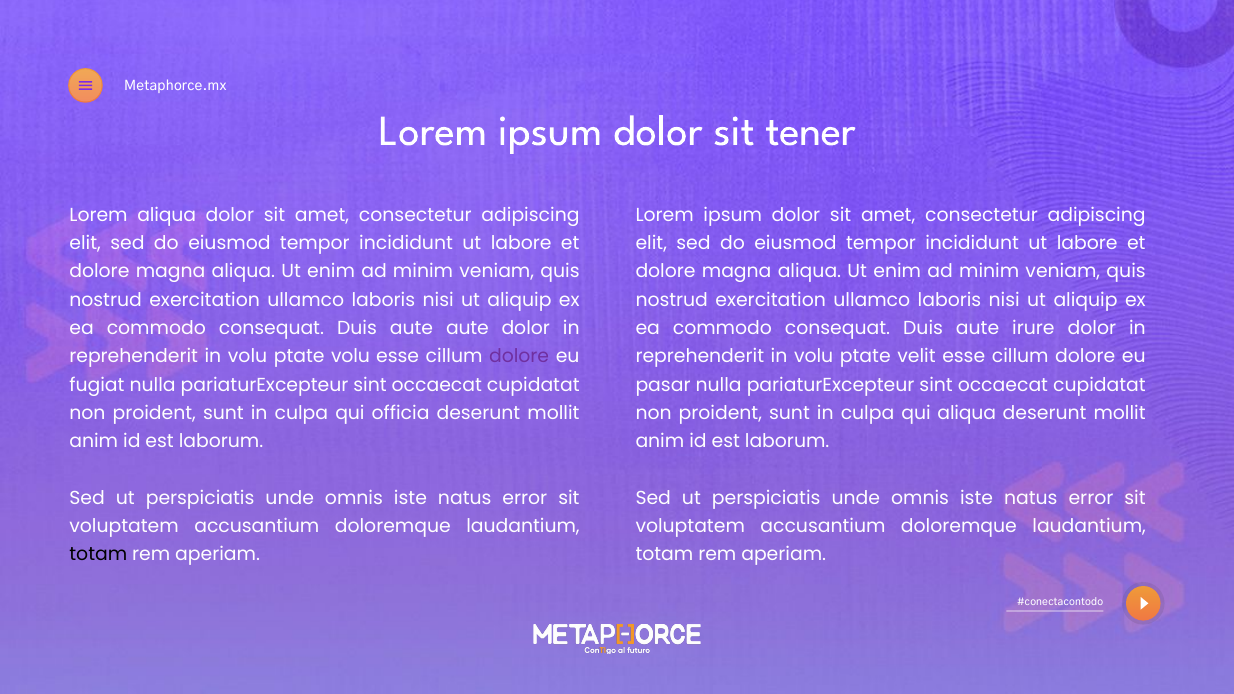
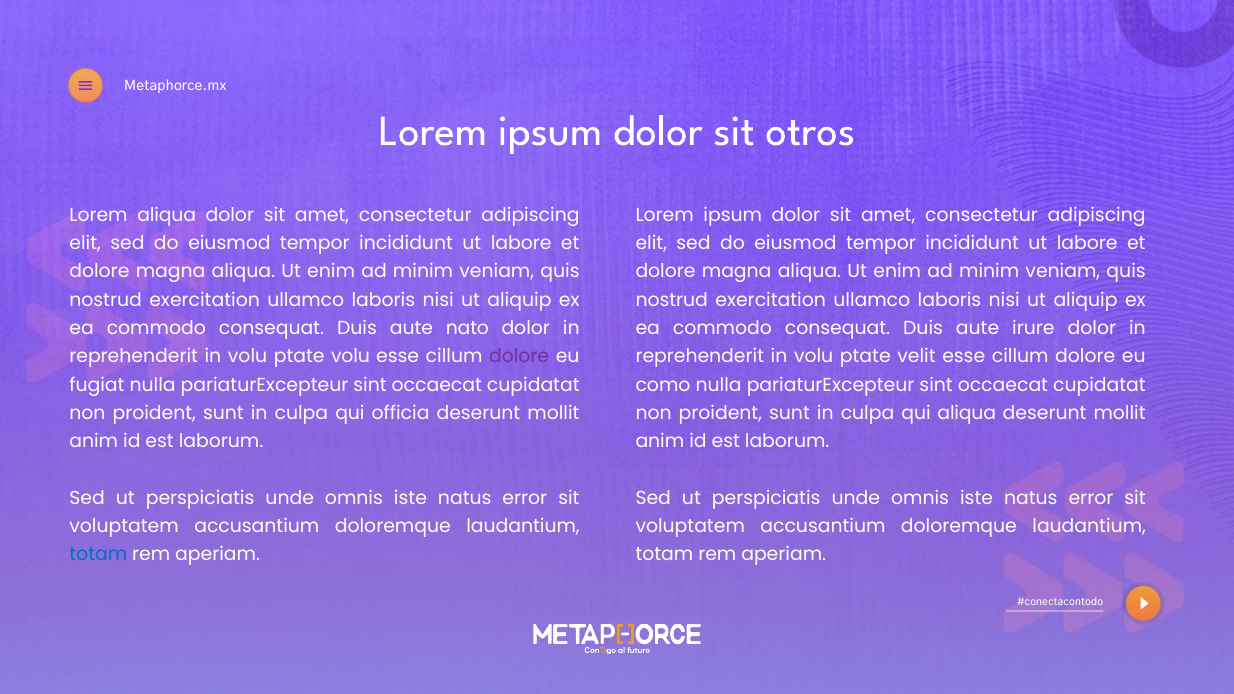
tener: tener -> otros (810, 131)
aute aute: aute -> nato (467, 328)
pasar: pasar -> como (663, 385)
totam colour: black -> blue (98, 555)
